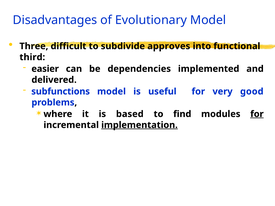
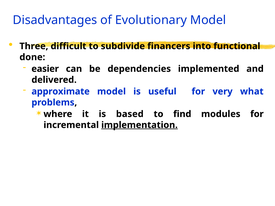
approves: approves -> financers (169, 46)
third: third -> done (32, 57)
subfunctions: subfunctions -> approximate (61, 92)
good: good -> what (252, 92)
for underline: present -> none (257, 114)
